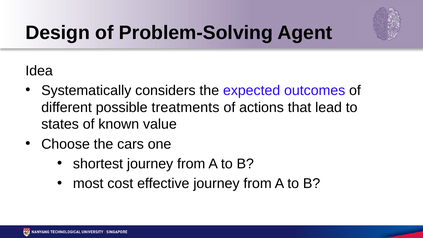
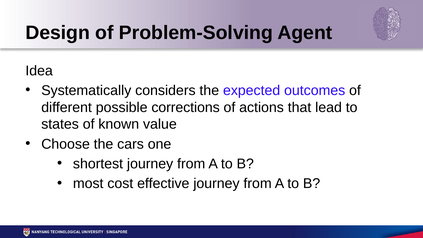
treatments: treatments -> corrections (186, 107)
